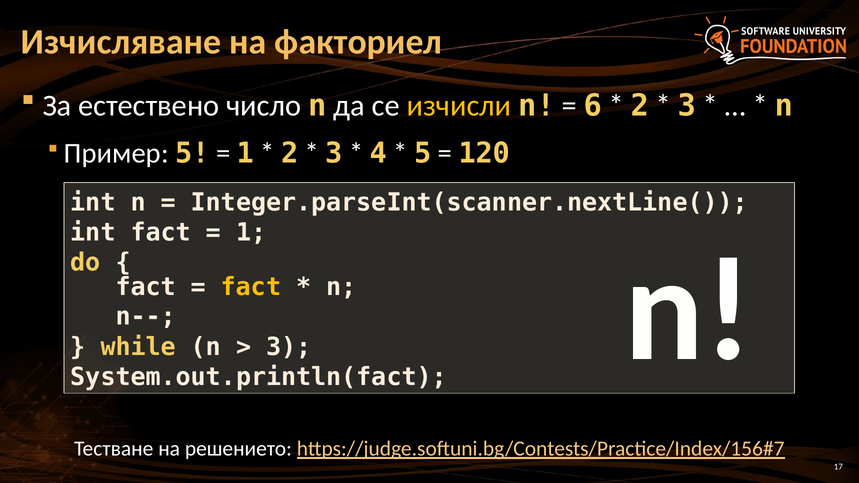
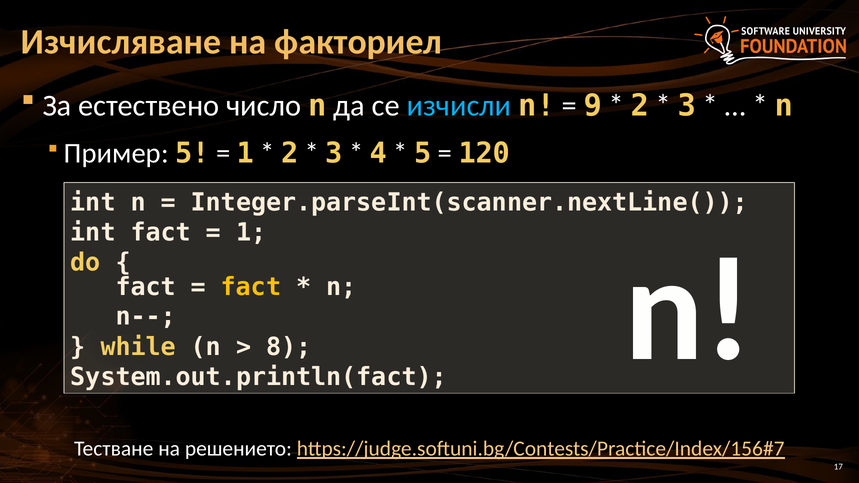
изчисли colour: yellow -> light blue (459, 106)
6: 6 -> 9 (593, 106)
3: 3 -> 8 (289, 347)
